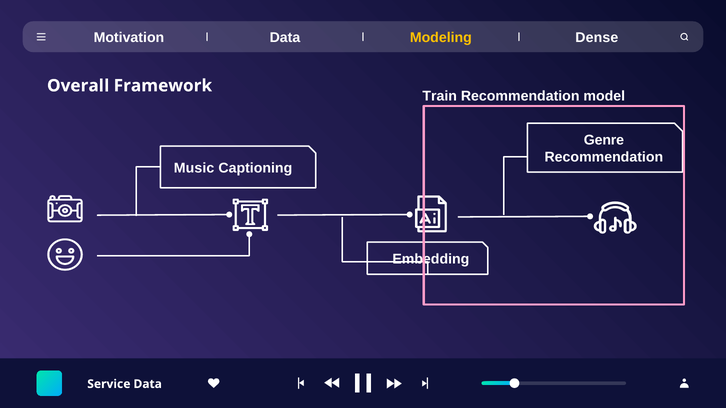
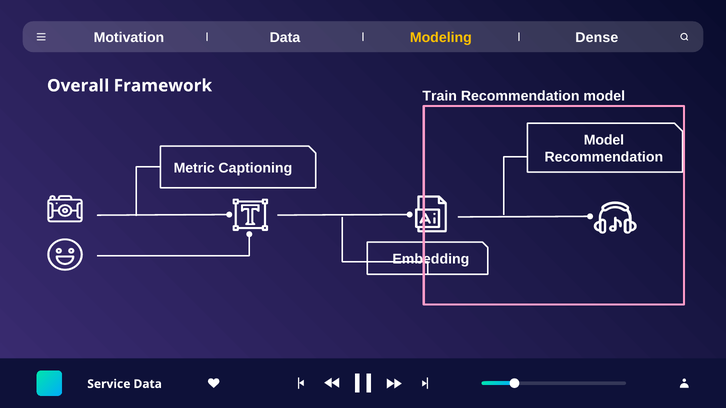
Genre: Genre -> Model (604, 140)
Music: Music -> Metric (194, 168)
